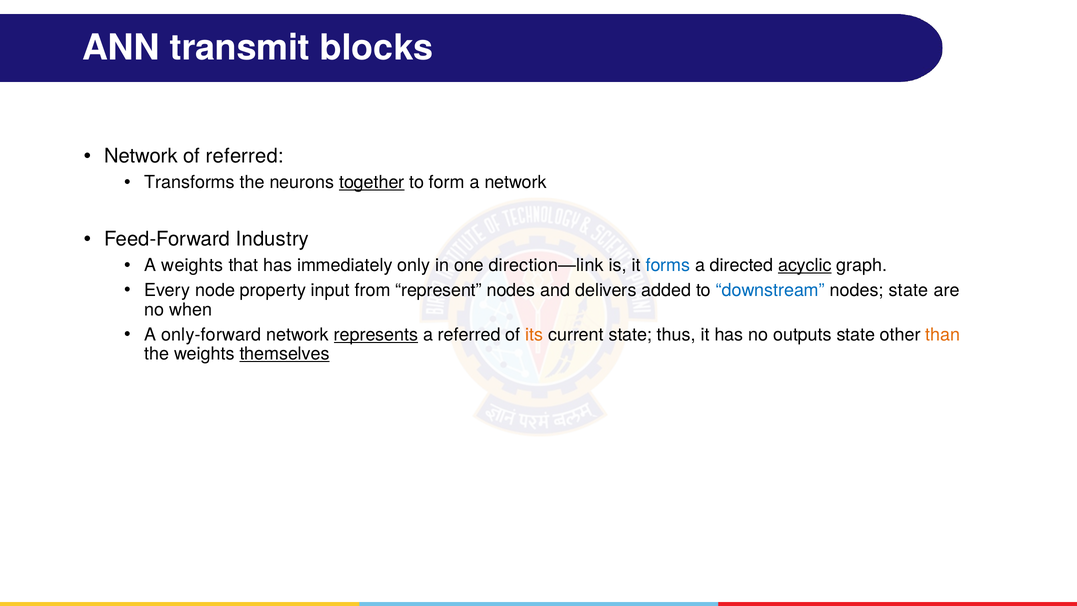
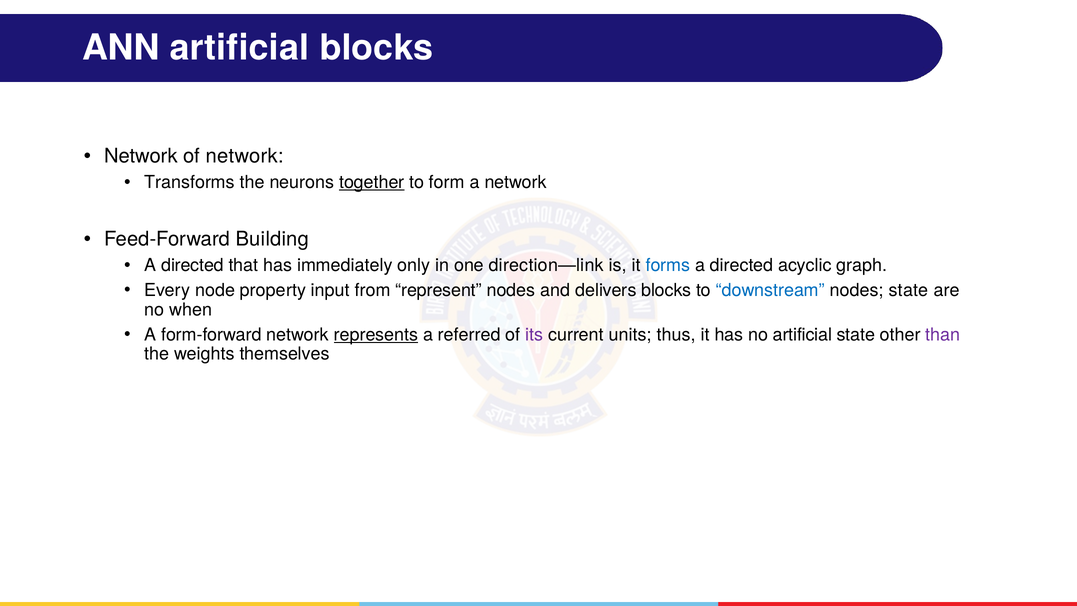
ANN transmit: transmit -> artificial (240, 48)
of referred: referred -> network (245, 156)
Industry: Industry -> Building (272, 239)
weights: weights -> directed (193, 265)
acyclic underline: present -> none (805, 265)
delivers added: added -> blocks (666, 290)
only-forward: only-forward -> form-forward (211, 334)
its colour: orange -> purple (534, 334)
current state: state -> units (630, 334)
no outputs: outputs -> artificial (802, 334)
than colour: orange -> purple (943, 334)
themselves underline: present -> none (285, 354)
